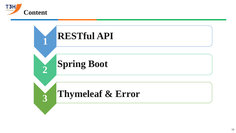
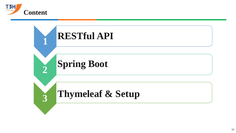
Error: Error -> Setup (128, 94)
